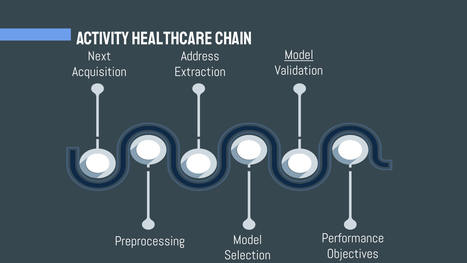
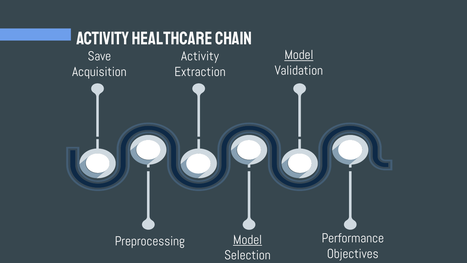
Next: Next -> Save (99, 56)
Address: Address -> Activity (200, 56)
Model underline: none -> present (248, 239)
